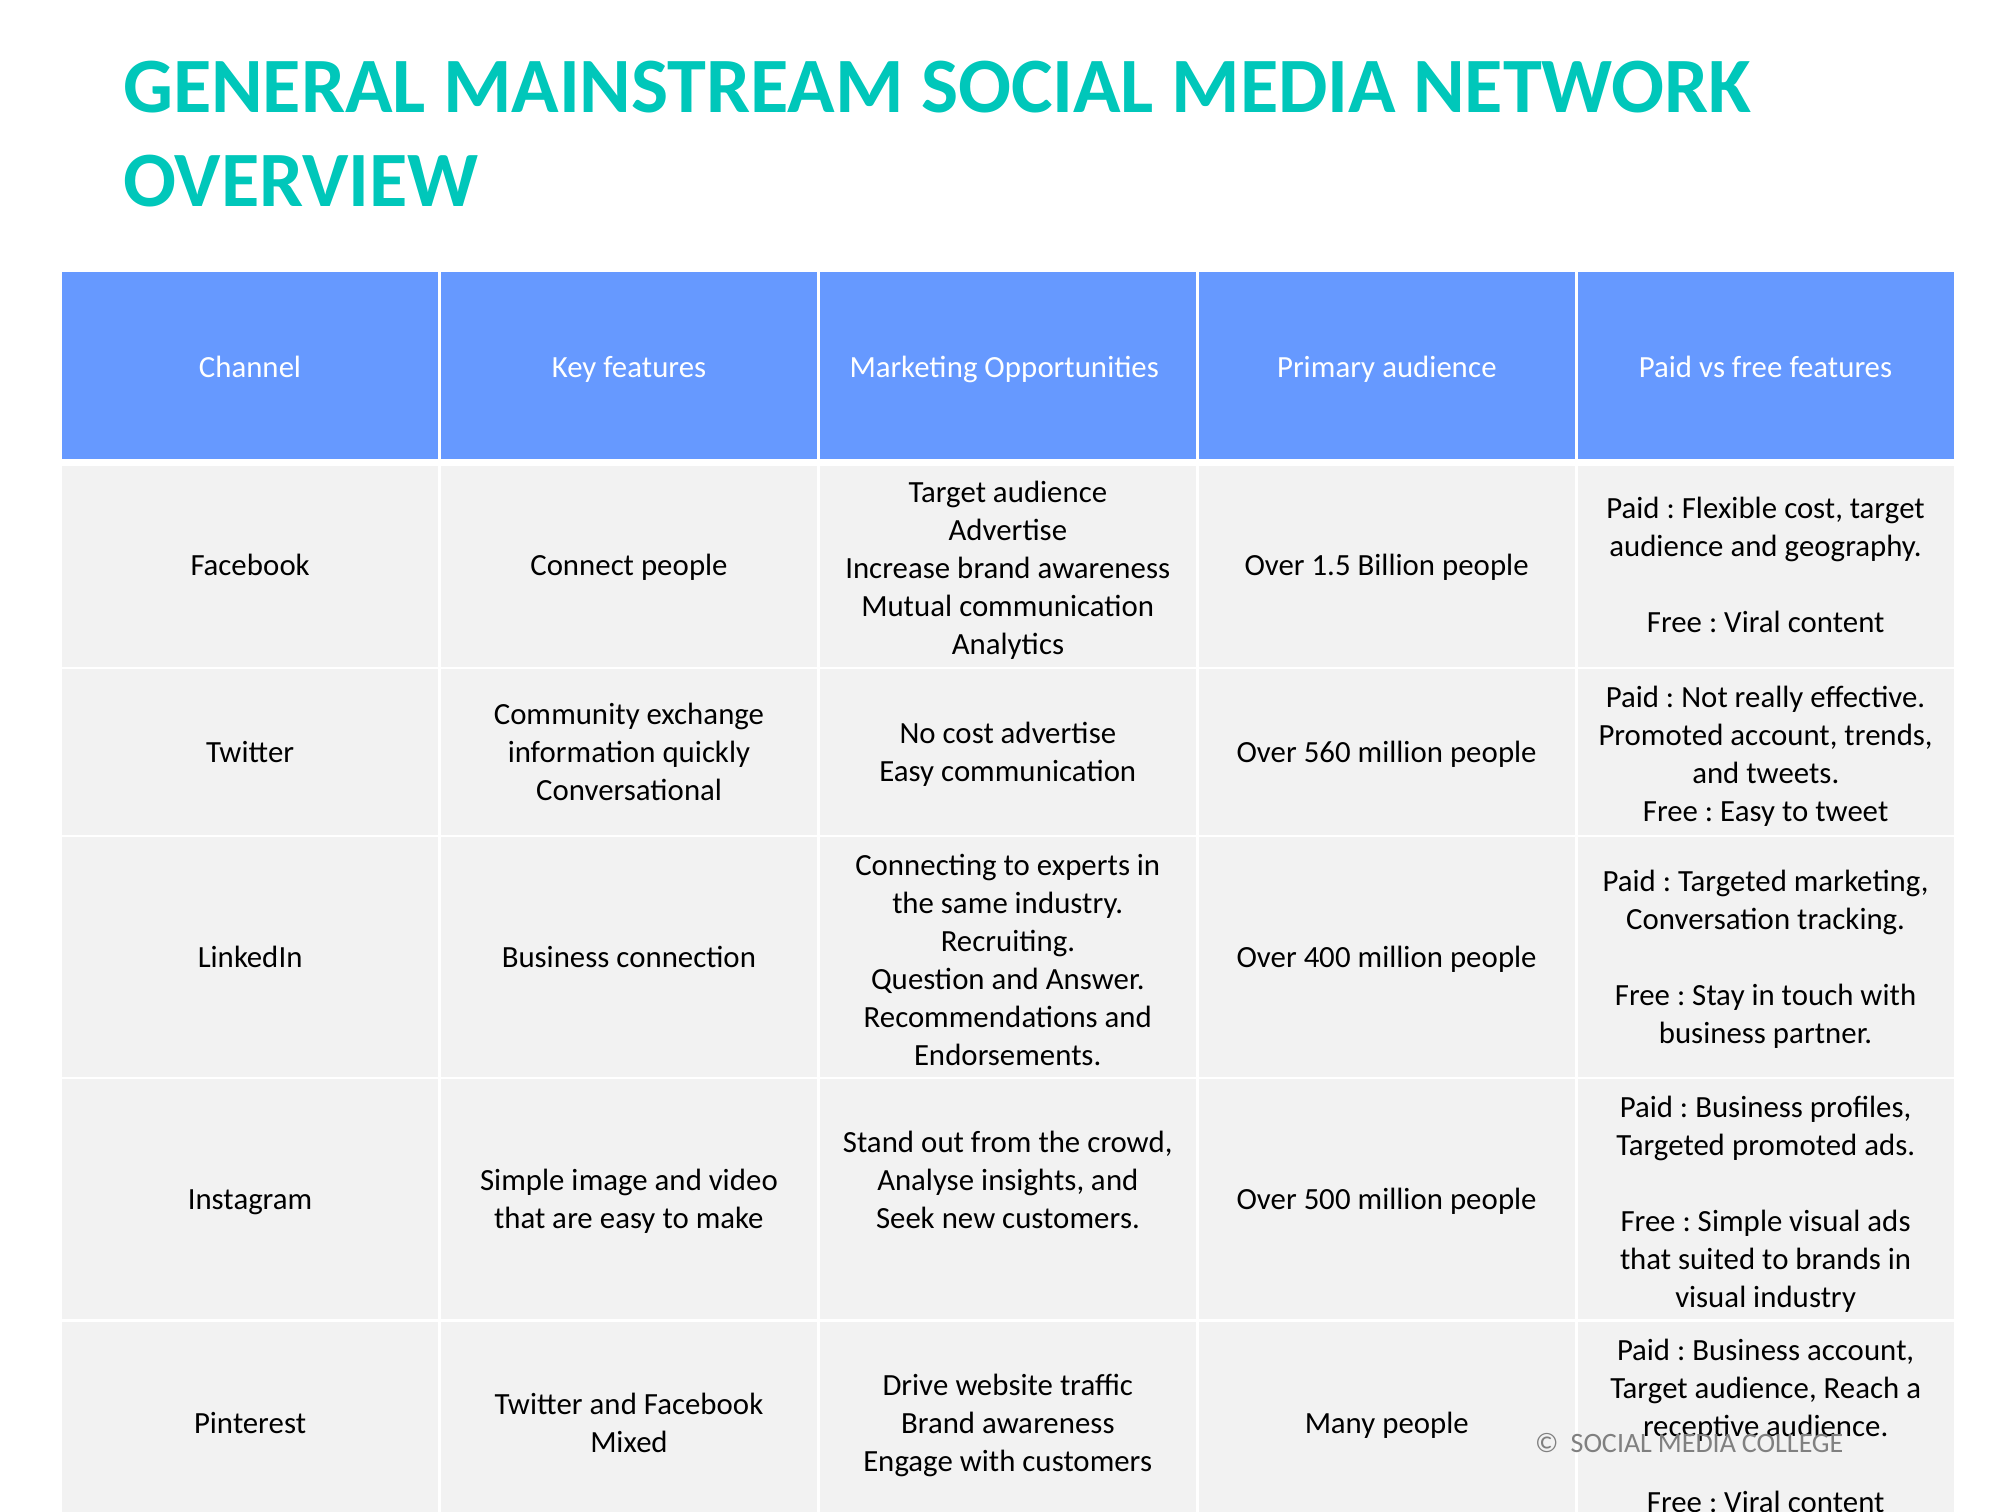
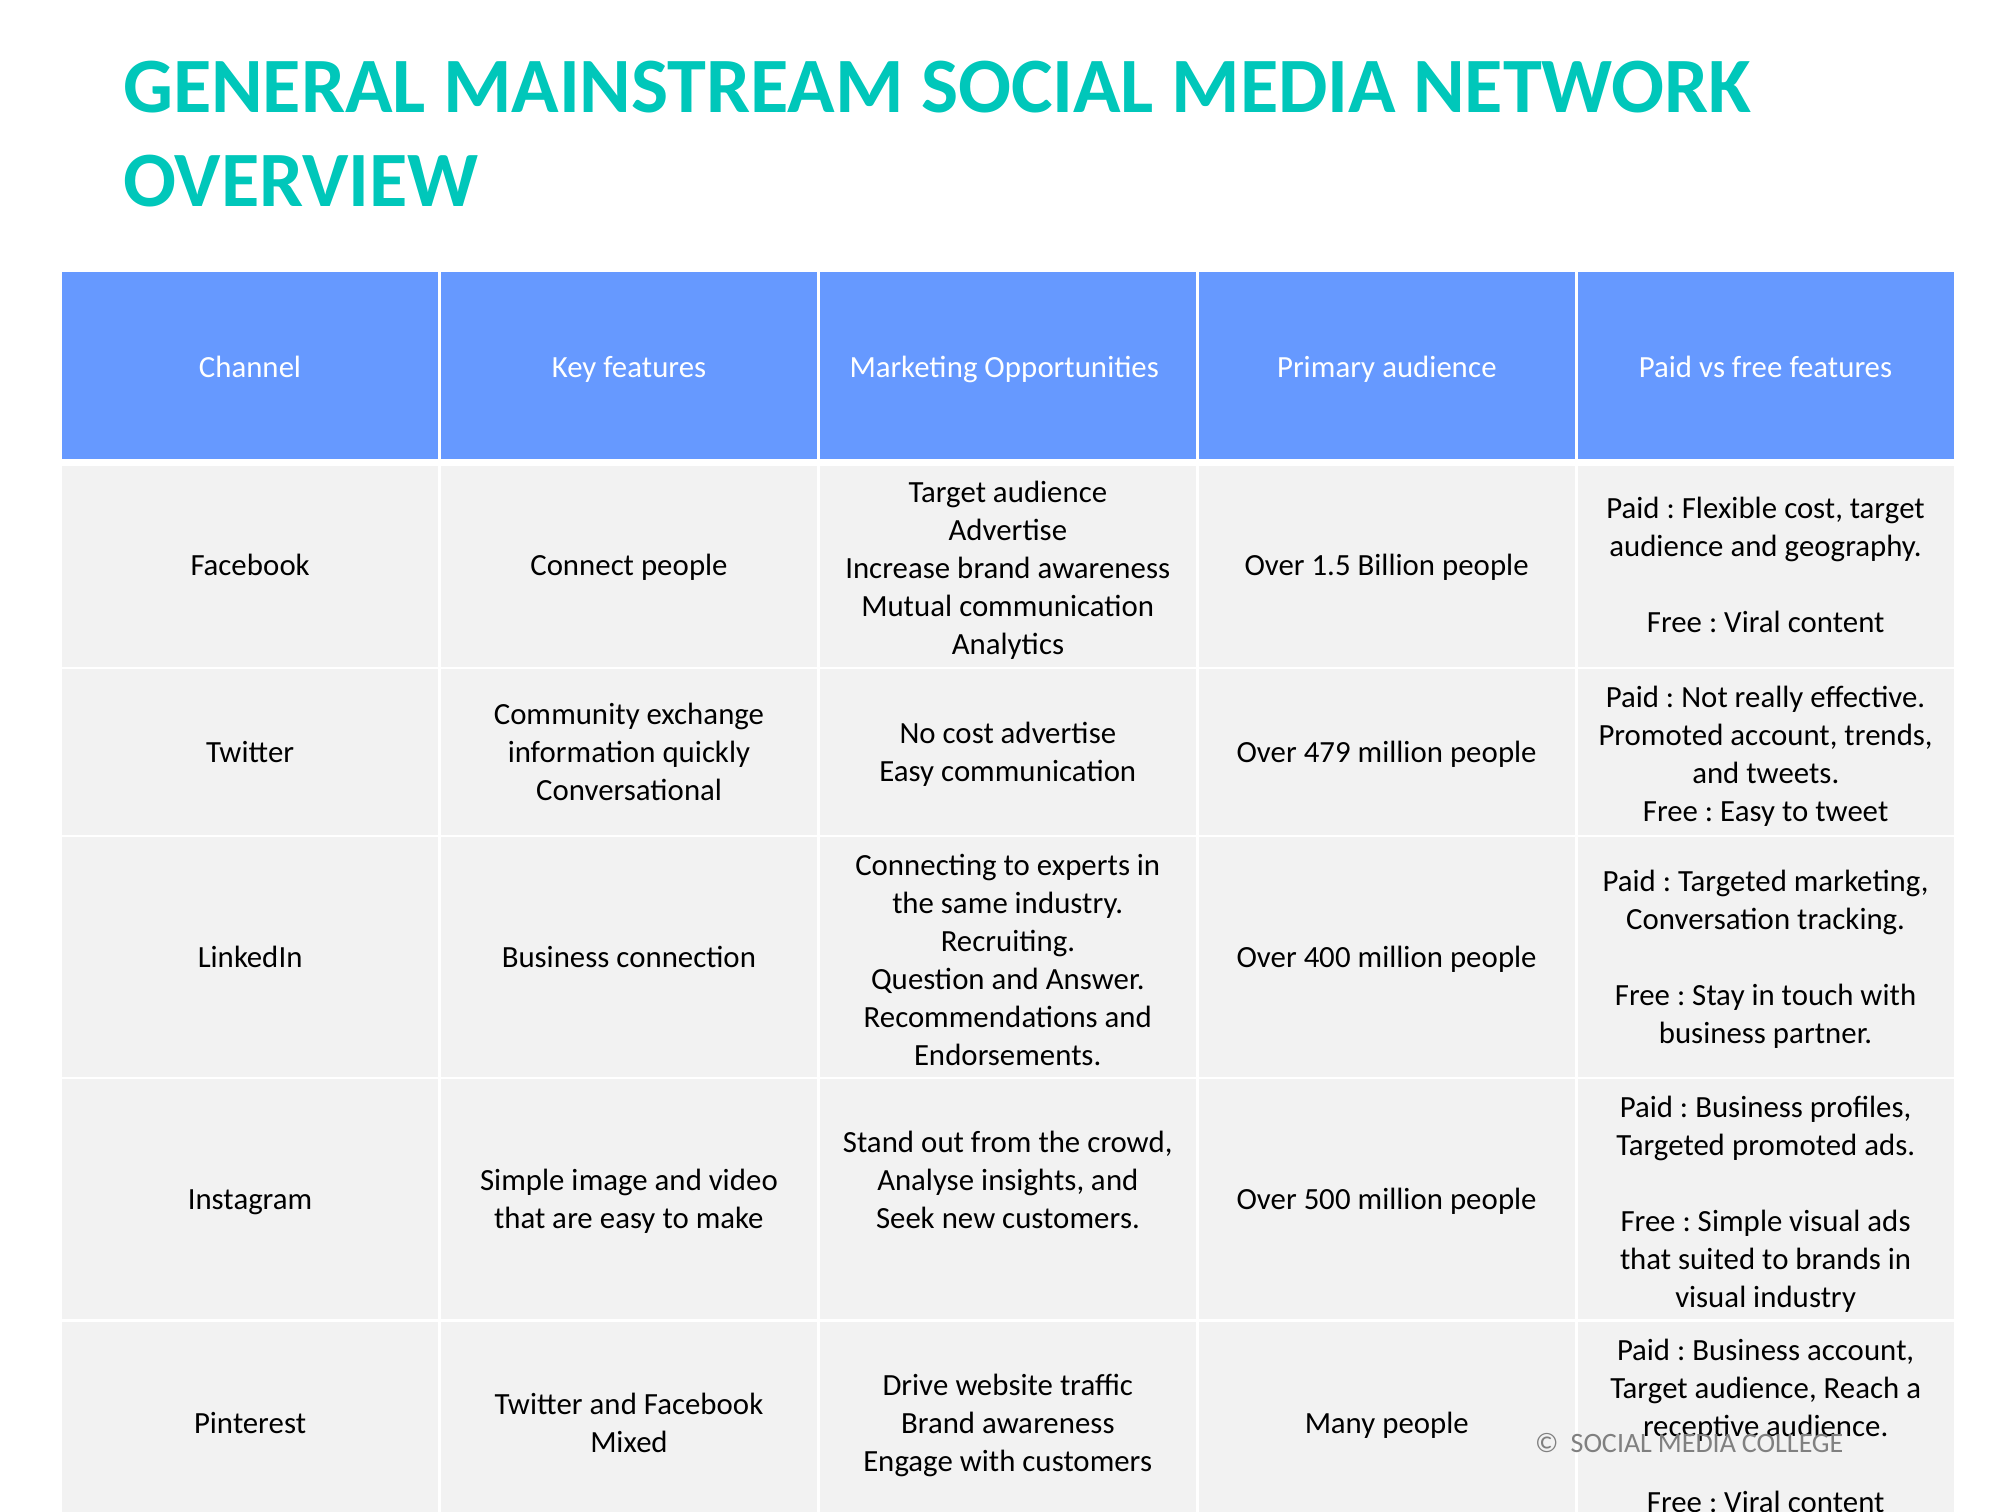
560: 560 -> 479 (1327, 752)
